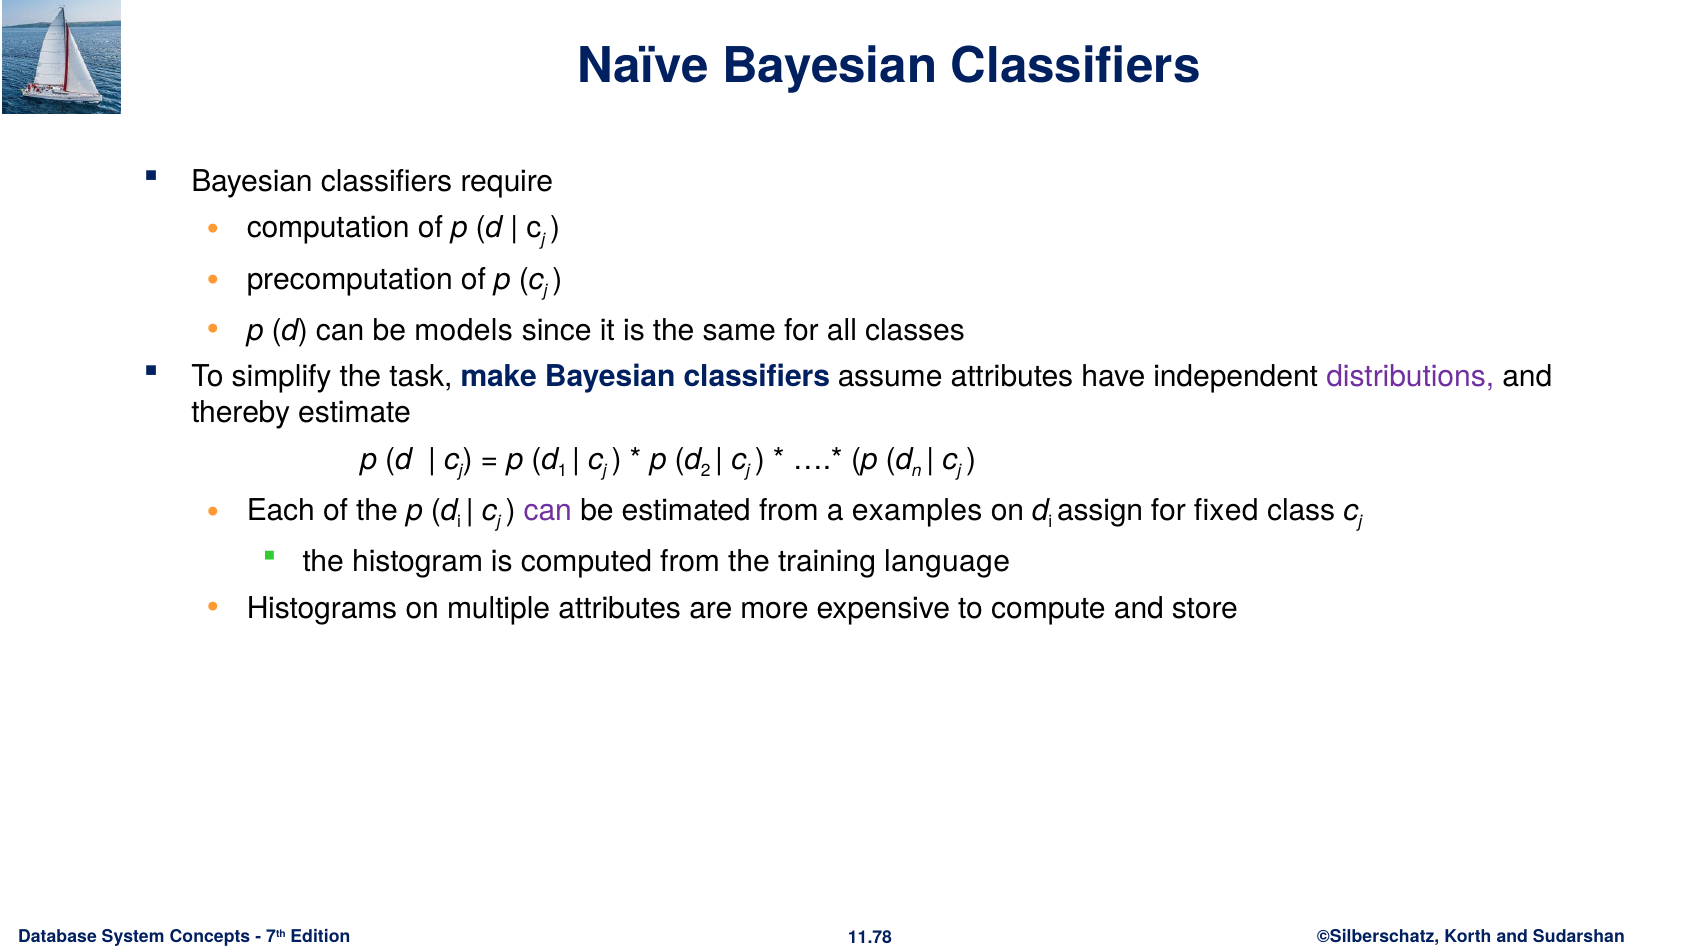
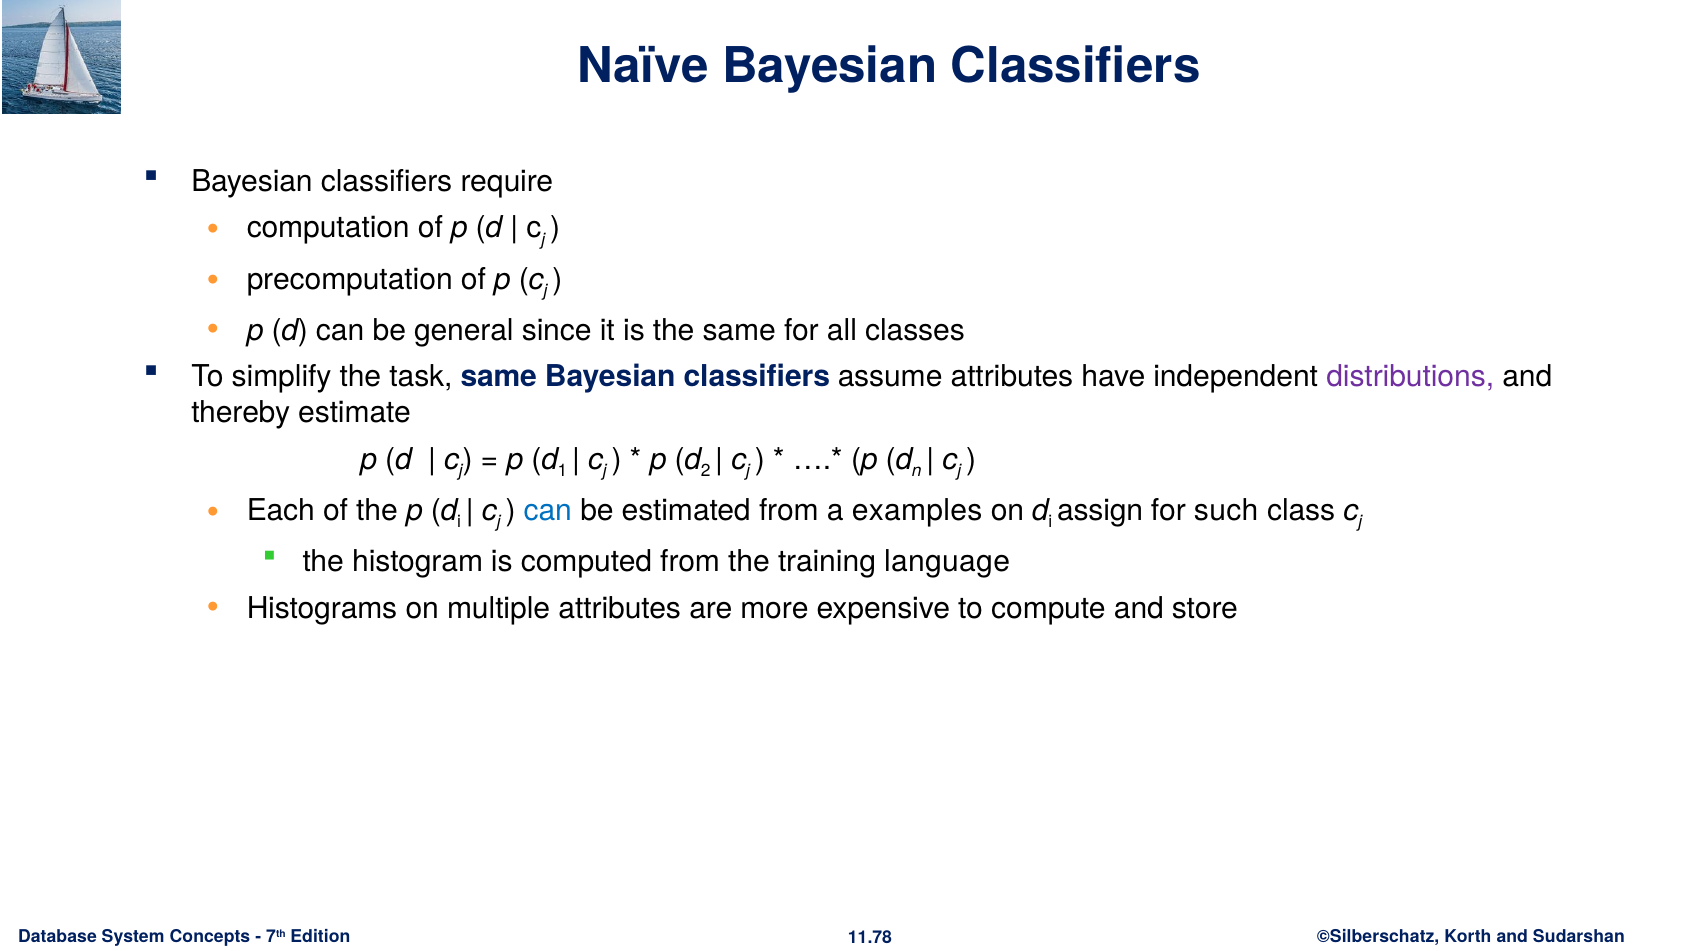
models: models -> general (464, 330)
task make: make -> same (499, 377)
can colour: purple -> blue (548, 511)
fixed: fixed -> such (1226, 511)
